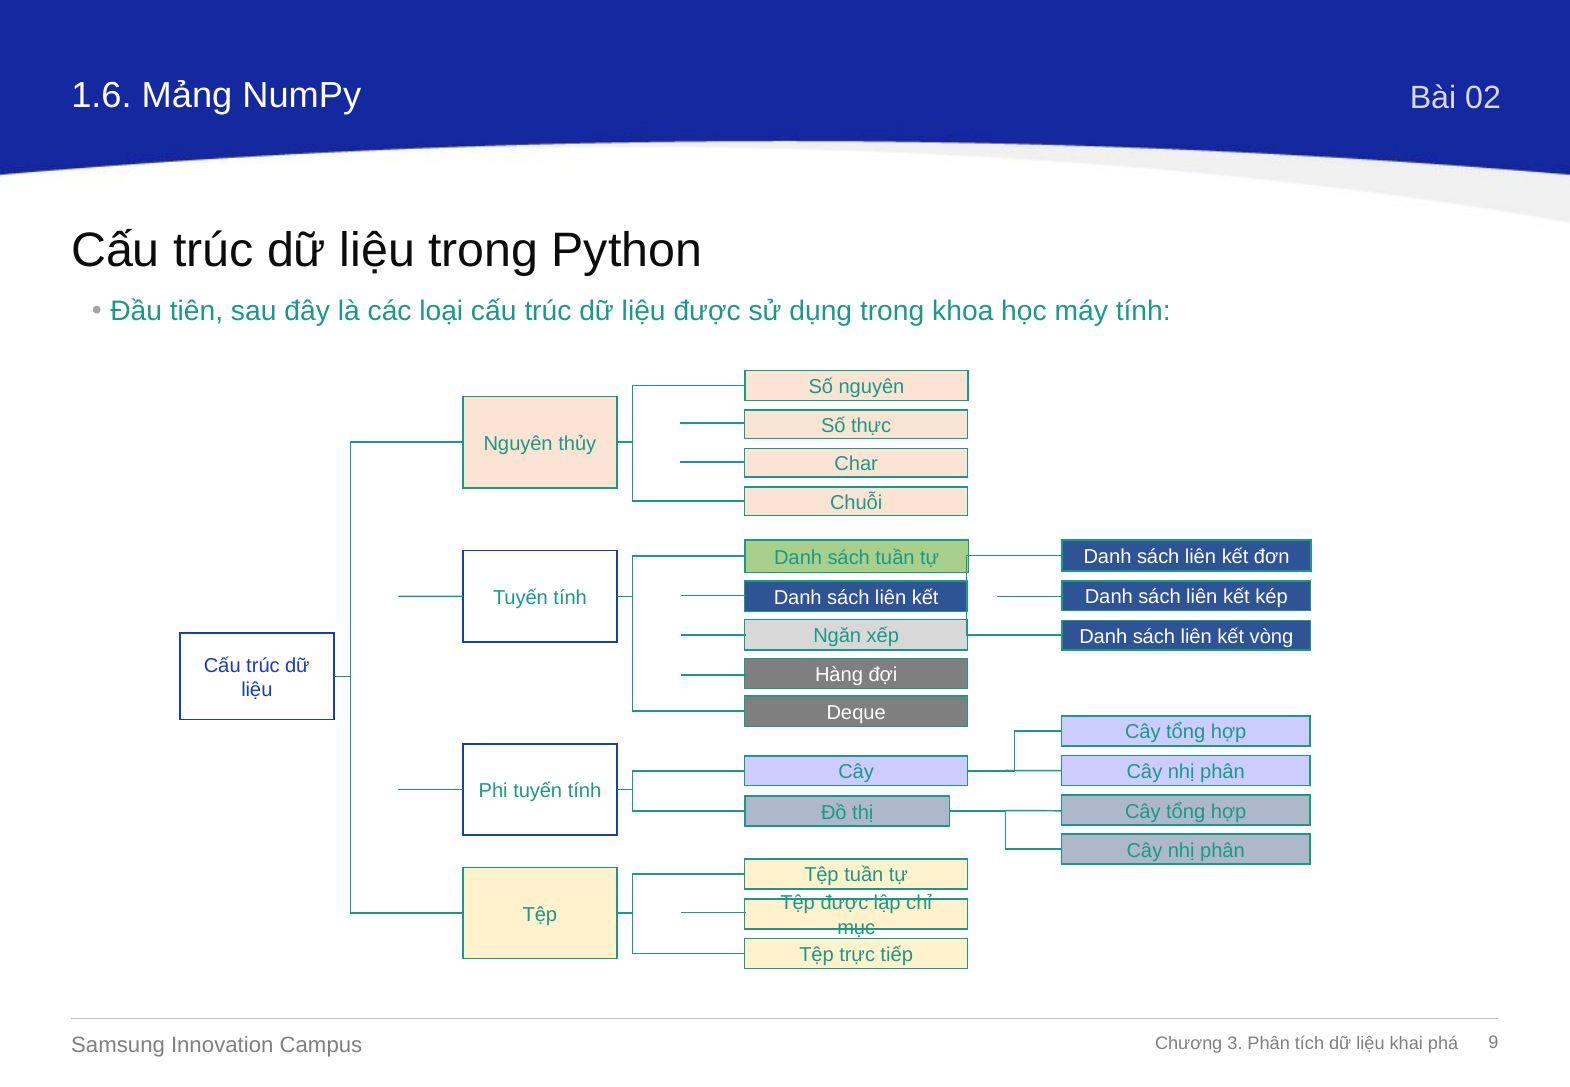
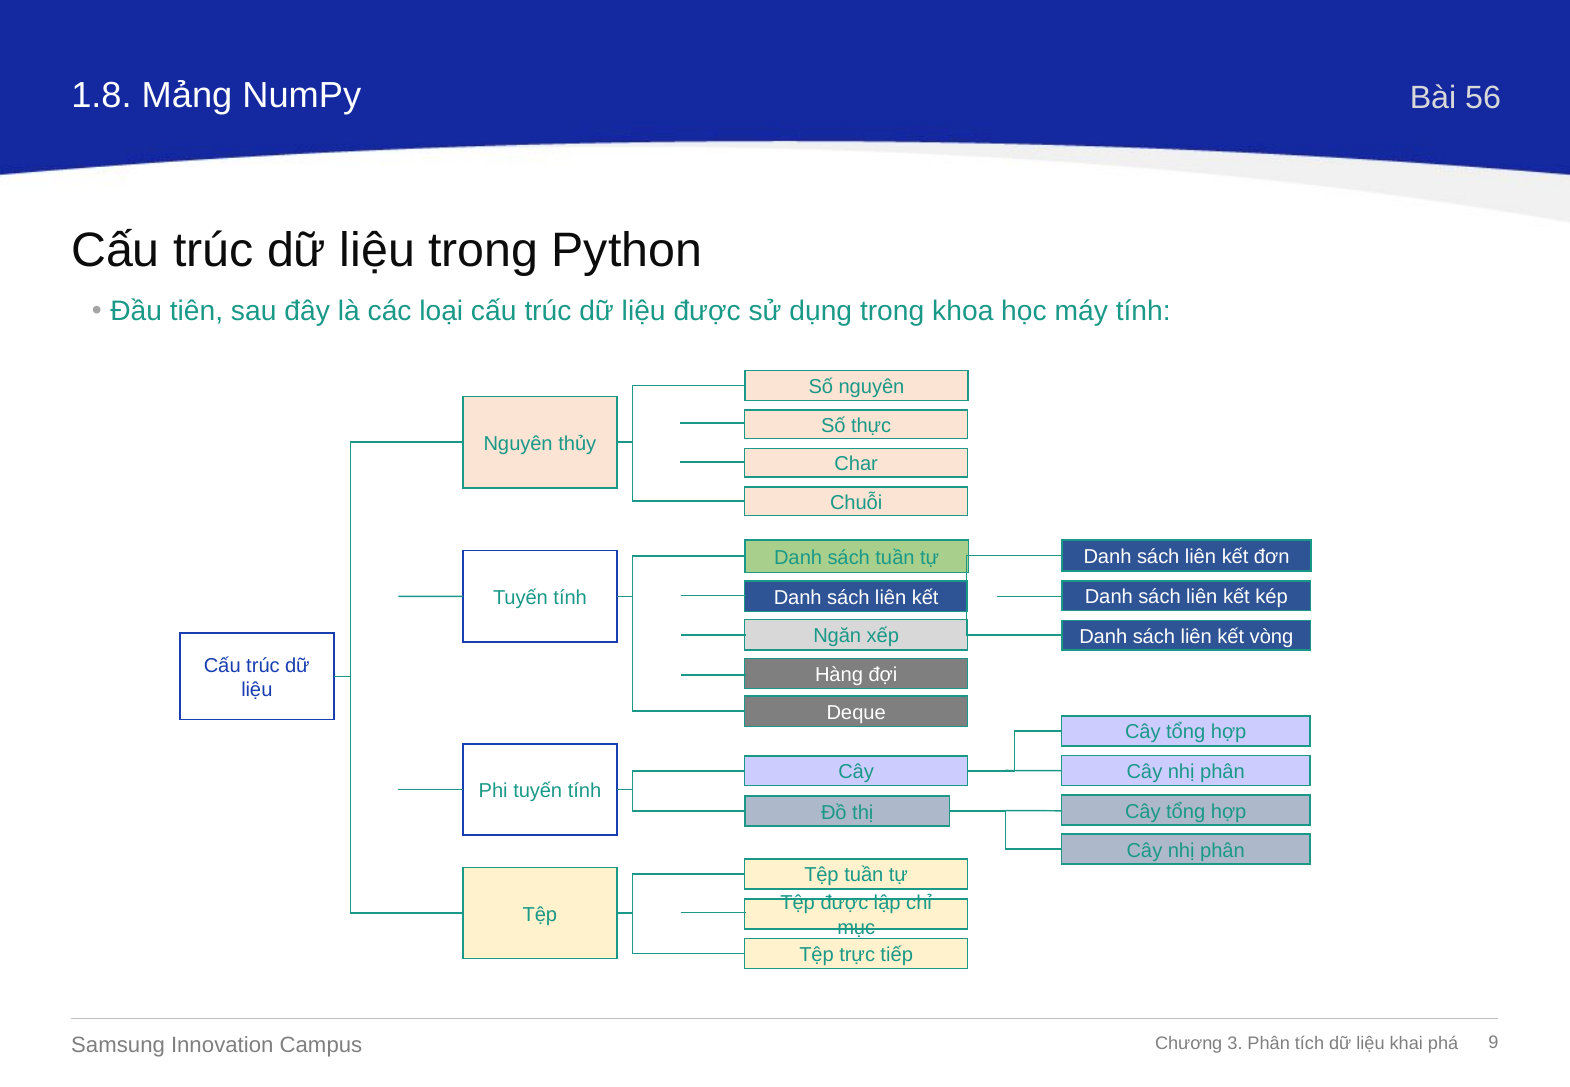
1.6: 1.6 -> 1.8 (101, 96)
02: 02 -> 56 (1483, 98)
